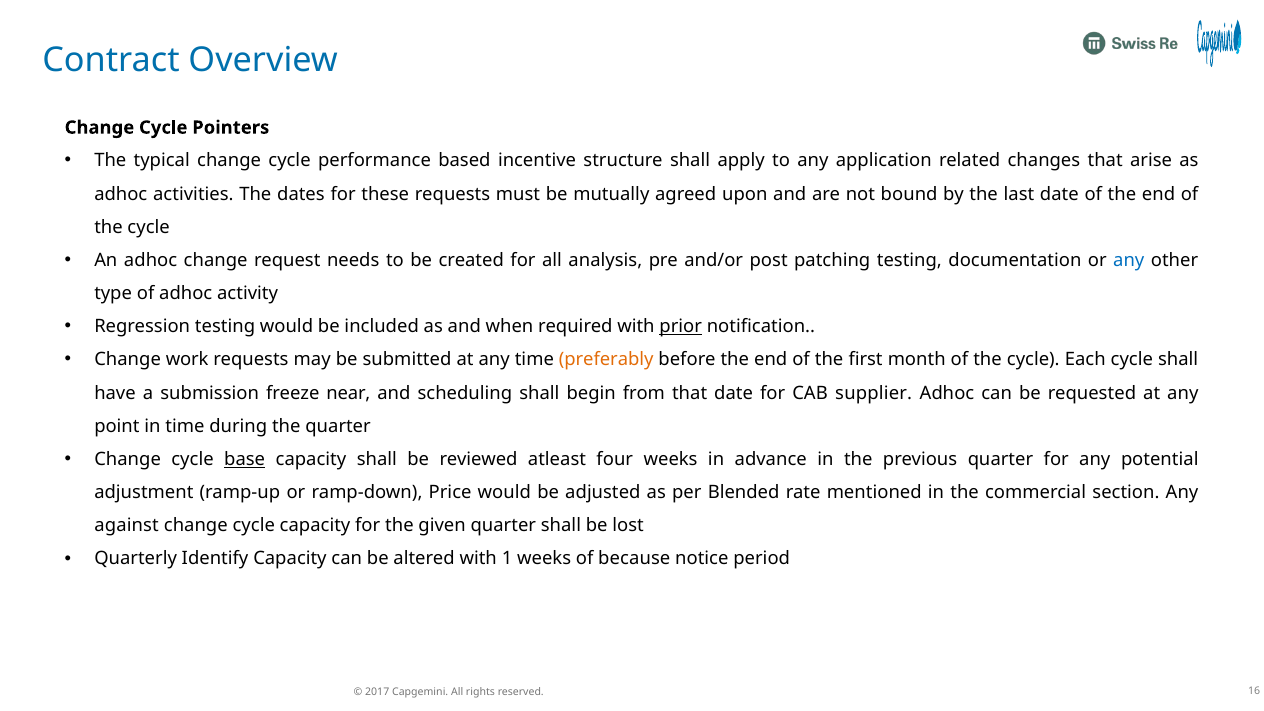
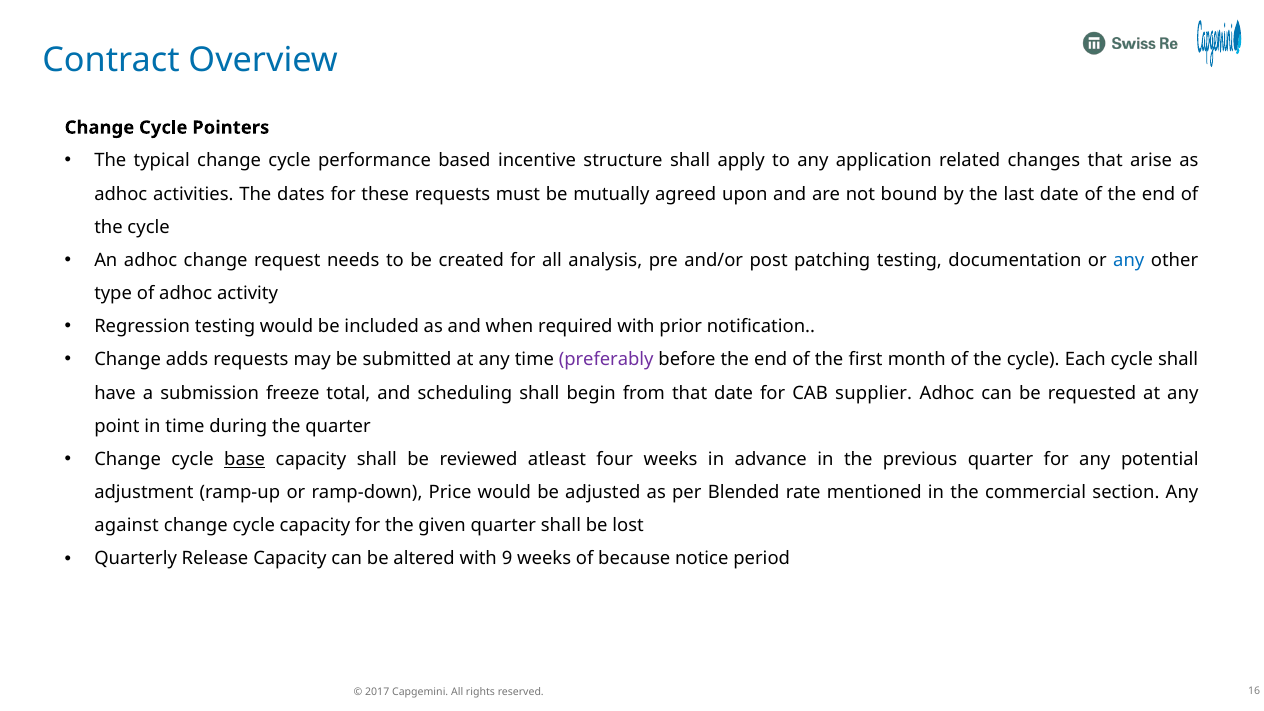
prior underline: present -> none (681, 327)
work: work -> adds (187, 360)
preferably colour: orange -> purple (606, 360)
near: near -> total (348, 393)
Identify: Identify -> Release (215, 559)
1: 1 -> 9 (507, 559)
